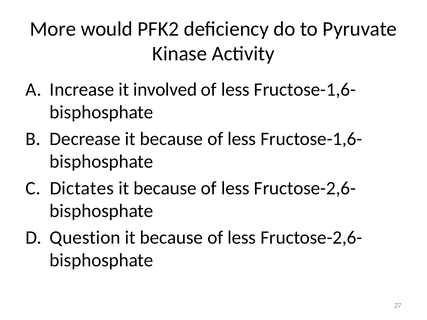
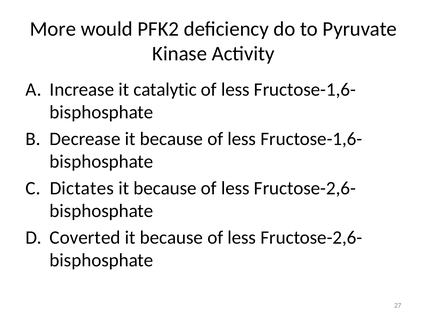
involved: involved -> catalytic (165, 90)
Question: Question -> Coverted (85, 238)
